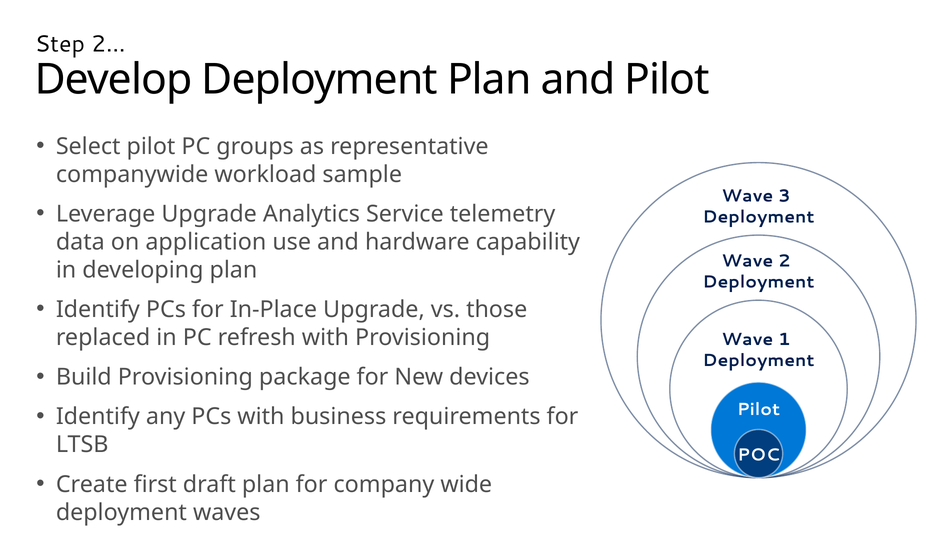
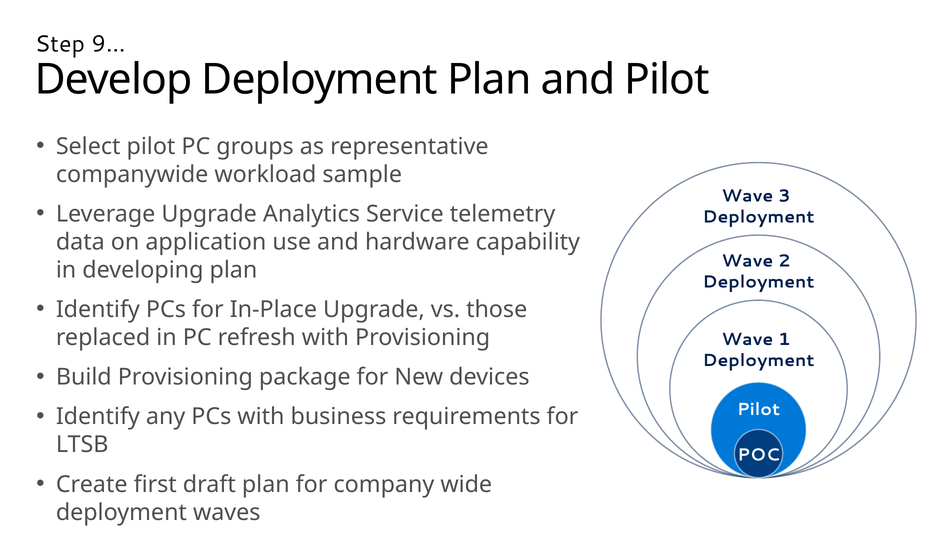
2…: 2… -> 9… (108, 44)
